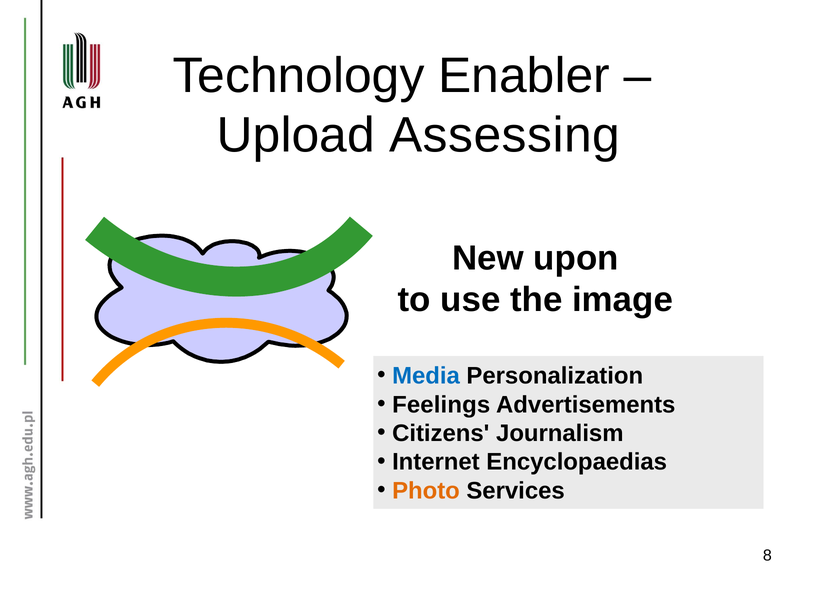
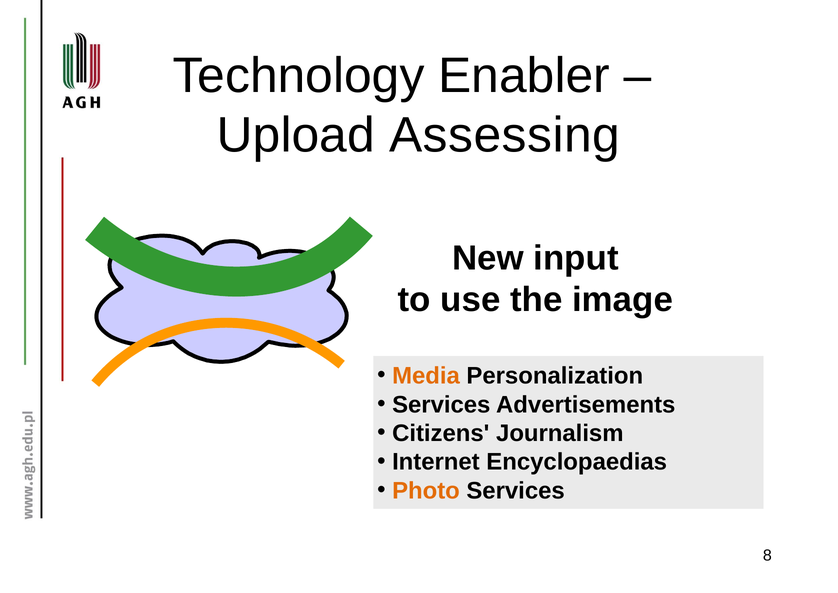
upon: upon -> input (576, 258)
Media colour: blue -> orange (426, 376)
Feelings: Feelings -> Services (441, 405)
